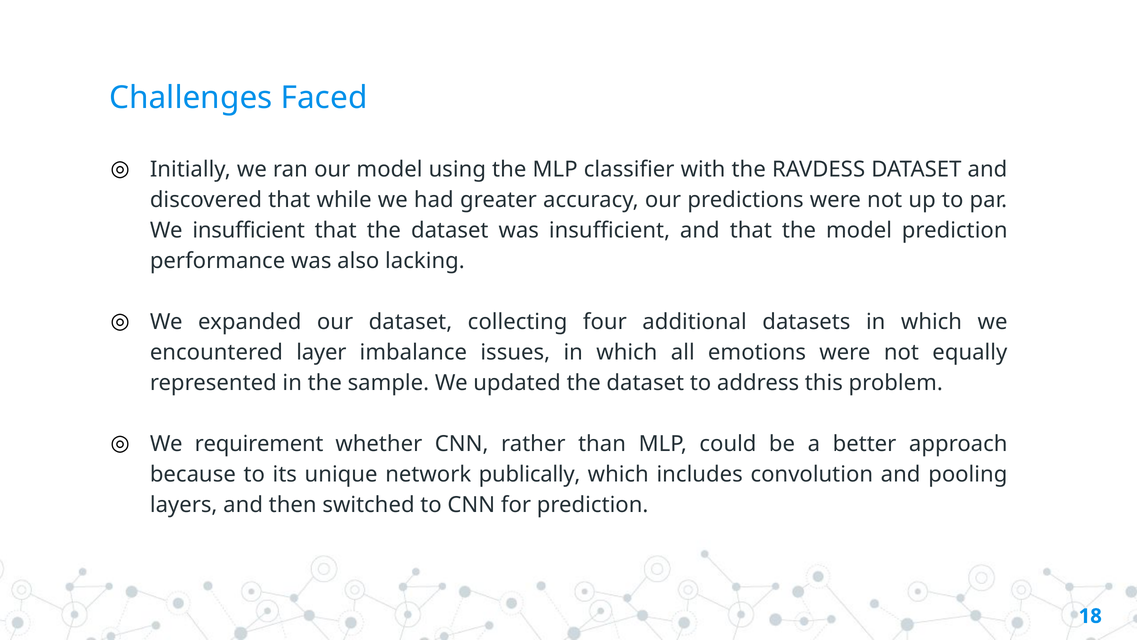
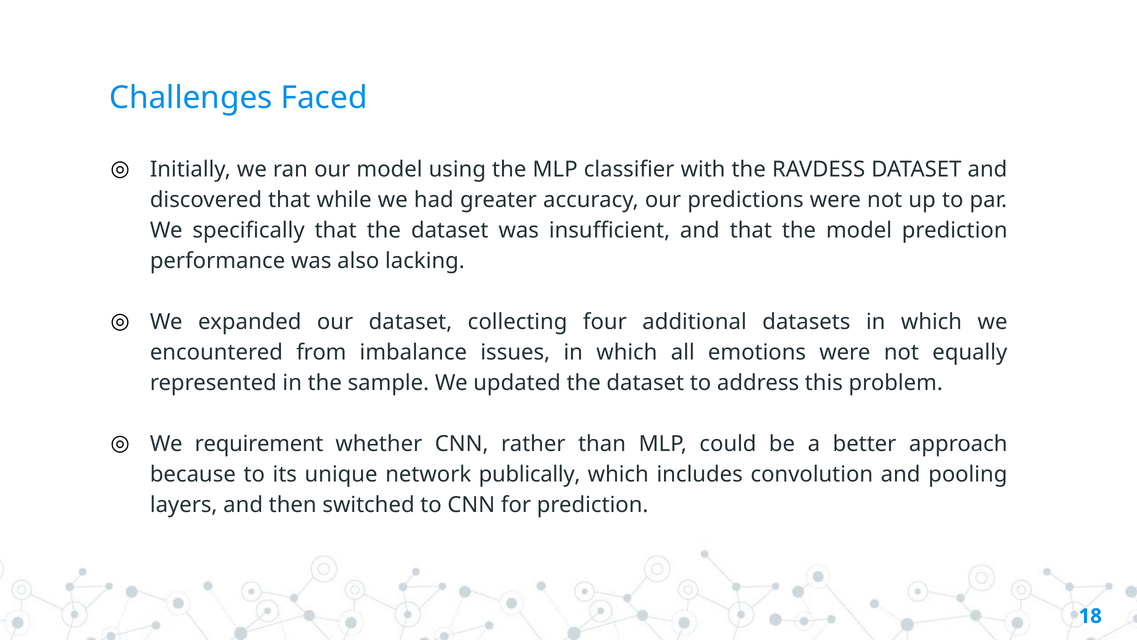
We insufficient: insufficient -> specifically (249, 230)
layer: layer -> from (321, 352)
